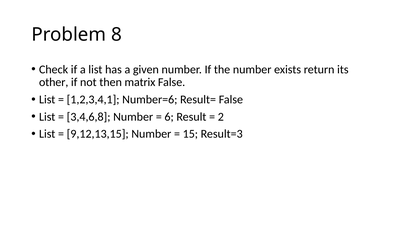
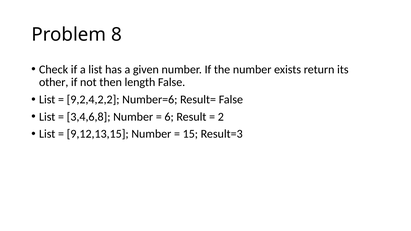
matrix: matrix -> length (140, 82)
1,2,3,4,1: 1,2,3,4,1 -> 9,2,4,2,2 (93, 100)
